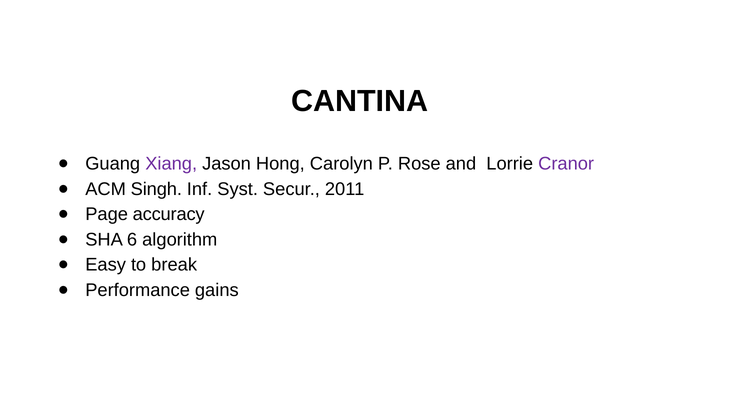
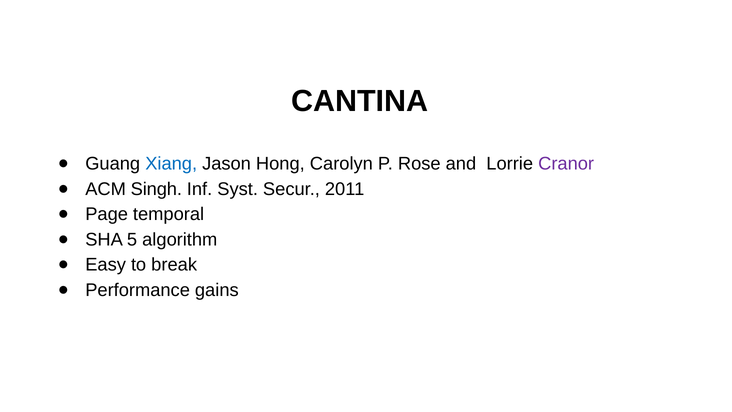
Xiang colour: purple -> blue (171, 164)
accuracy: accuracy -> temporal (169, 214)
6: 6 -> 5 (132, 240)
